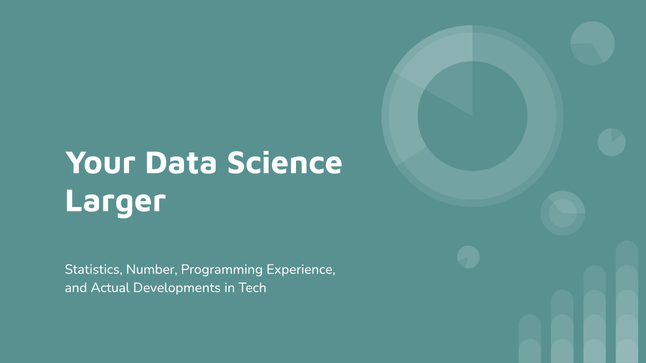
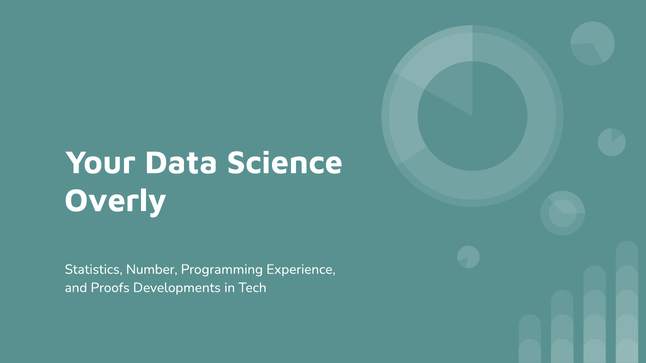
Larger: Larger -> Overly (116, 201)
Actual: Actual -> Proofs (110, 288)
